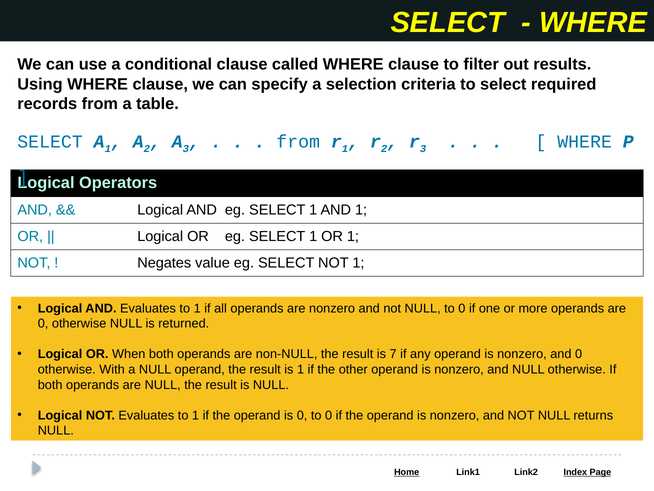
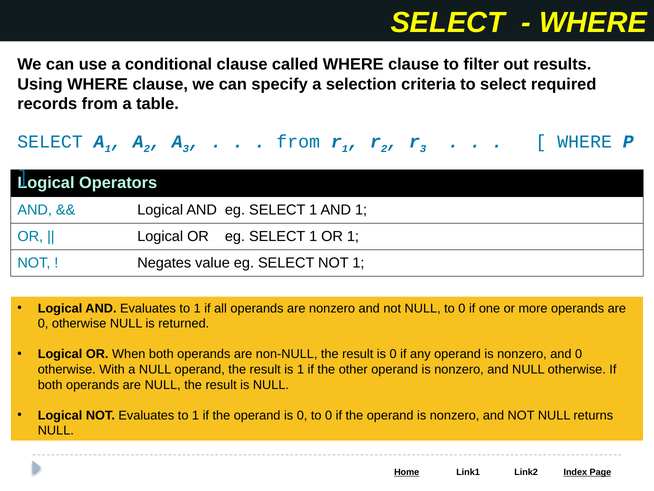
result is 7: 7 -> 0 (393, 354)
